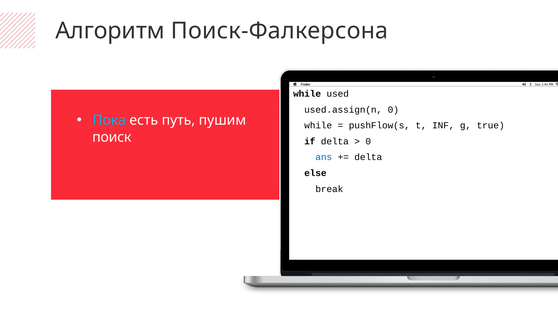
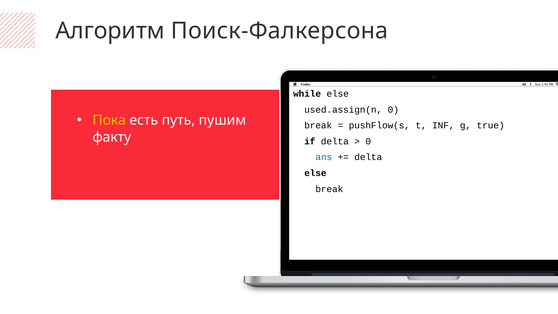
while used: used -> else (338, 94)
Пока colour: light blue -> yellow (109, 120)
while: while -> break (318, 125)
поиск: поиск -> факту (112, 137)
